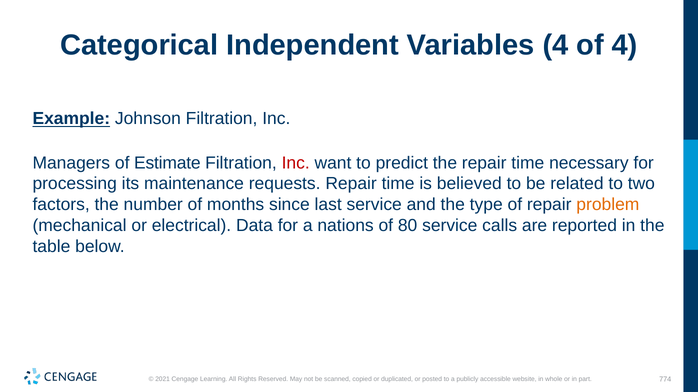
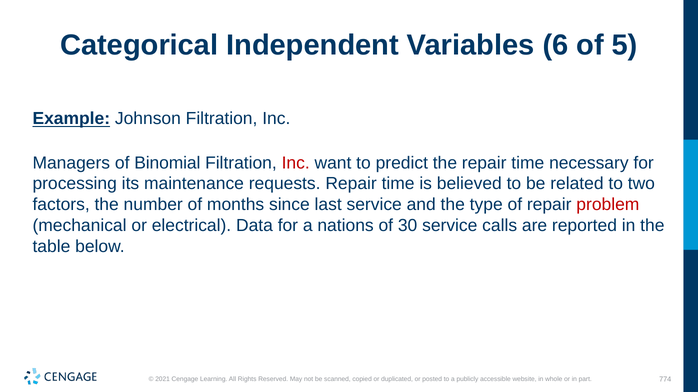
Variables 4: 4 -> 6 (555, 45)
of 4: 4 -> 5 (625, 45)
Estimate: Estimate -> Binomial (167, 163)
problem colour: orange -> red (608, 205)
80: 80 -> 30 (408, 226)
